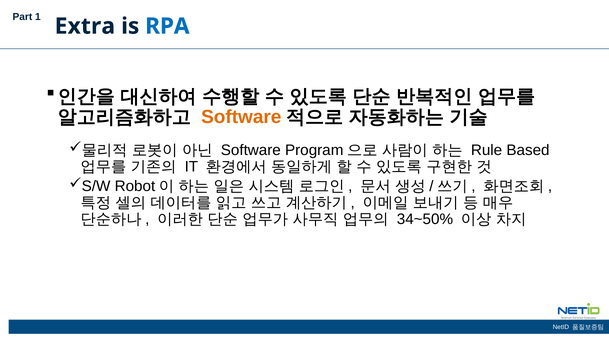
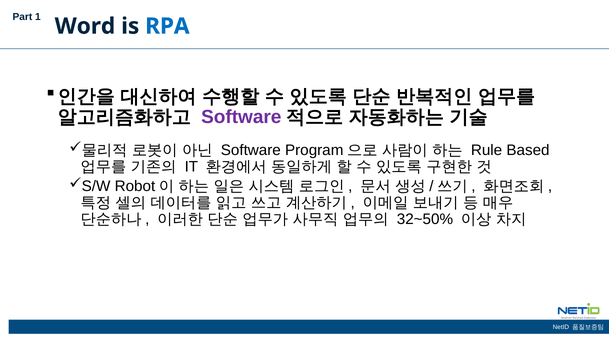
Extra: Extra -> Word (85, 26)
Software colour: orange -> purple (241, 117)
34~50%: 34~50% -> 32~50% (425, 219)
